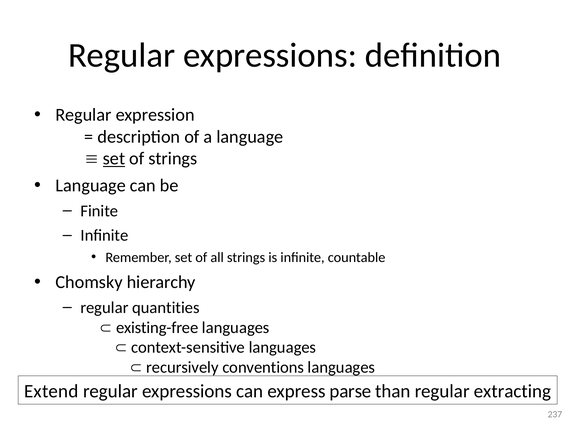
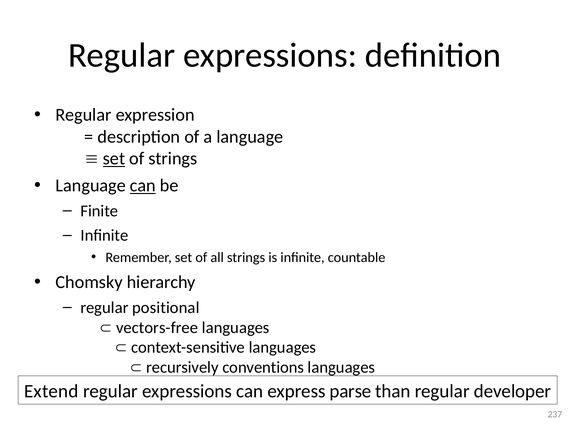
can underline: none -> present (143, 185)
quantities: quantities -> positional (166, 307)
existing-free: existing-free -> vectors-free (157, 327)
extracting: extracting -> developer (513, 391)
